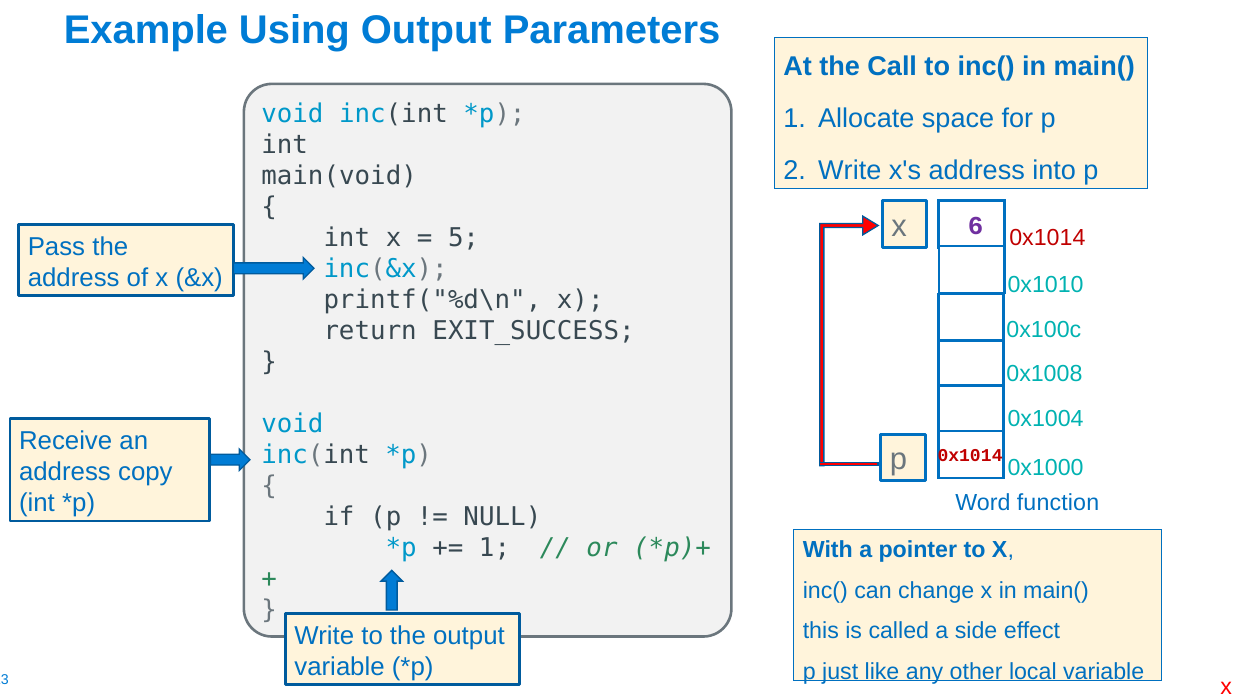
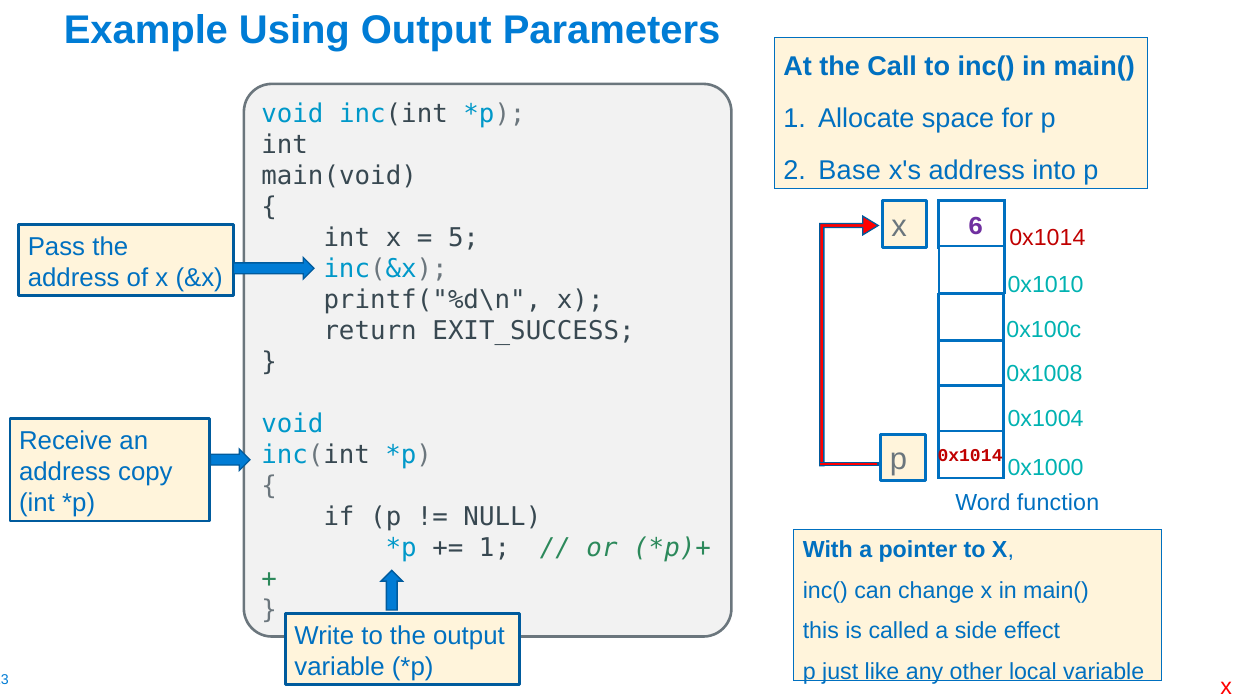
Write: Write -> Base (850, 171)
